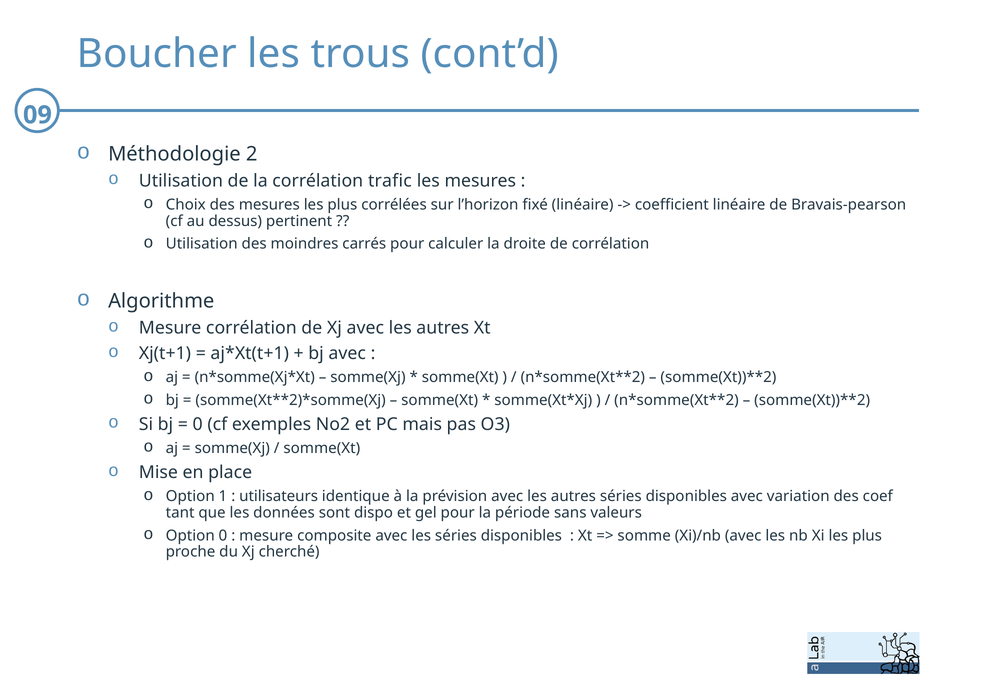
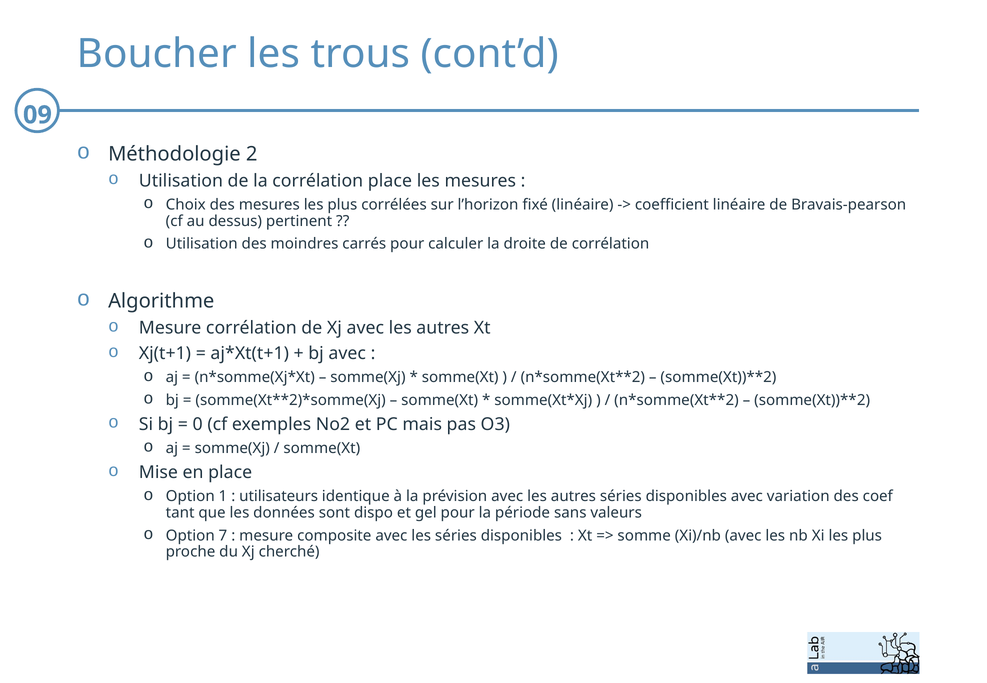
corrélation trafic: trafic -> place (390, 181)
Option 0: 0 -> 7 (223, 536)
